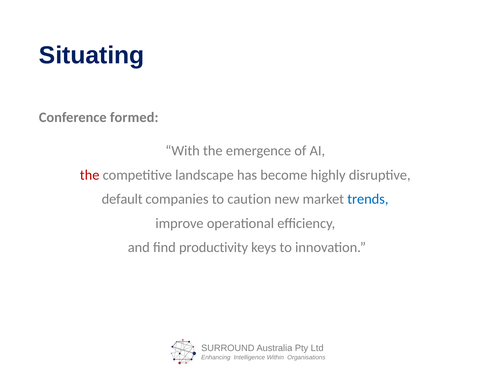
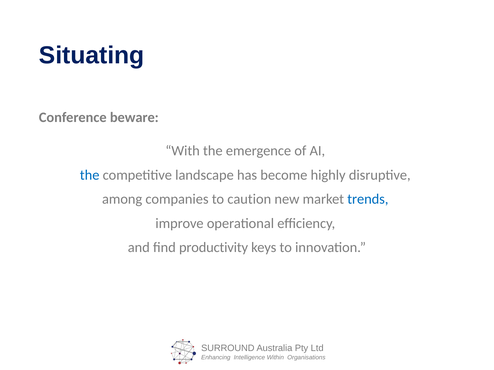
formed: formed -> beware (134, 118)
the colour: red -> blue (90, 175)
default: default -> among (122, 199)
